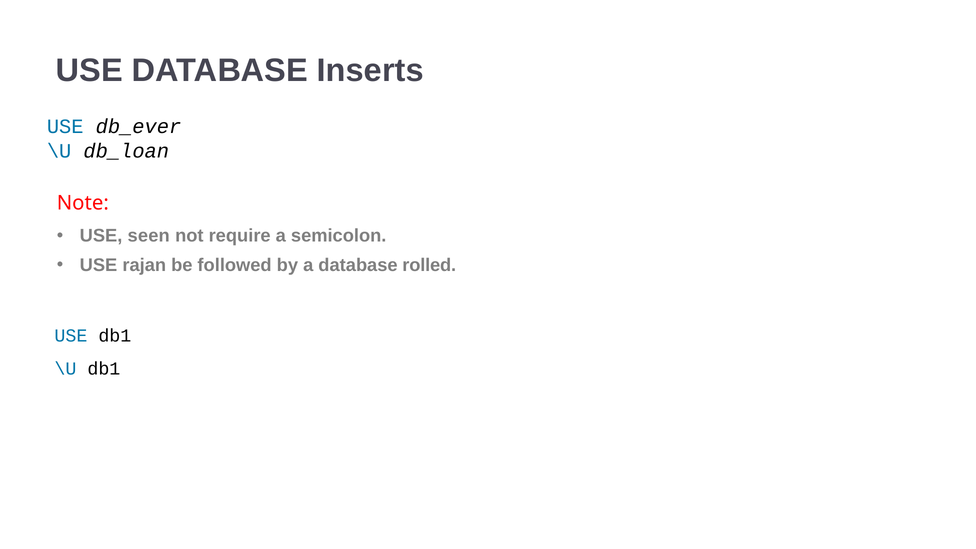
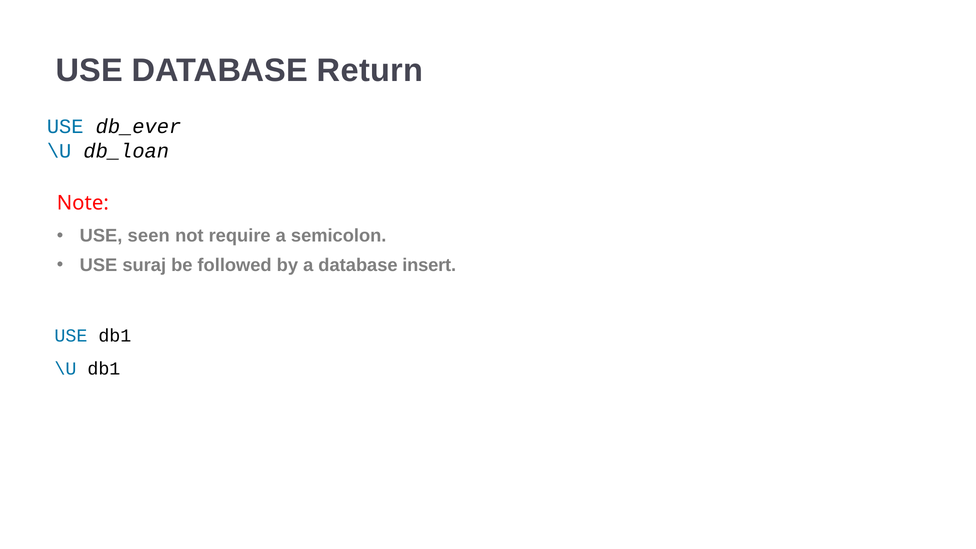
Inserts: Inserts -> Return (370, 71)
rajan: rajan -> suraj (144, 265)
rolled: rolled -> insert (429, 265)
